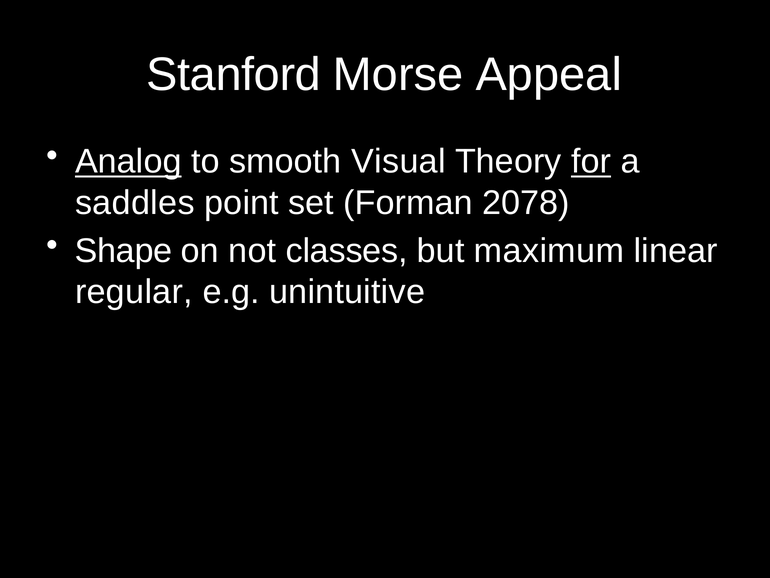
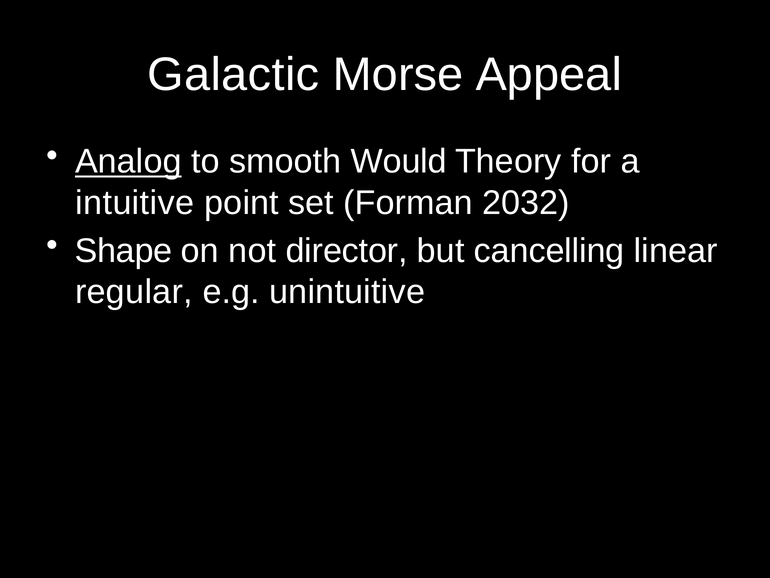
Stanford: Stanford -> Galactic (233, 75)
Visual: Visual -> Would (399, 162)
for underline: present -> none (591, 162)
saddles: saddles -> intuitive (135, 203)
2078: 2078 -> 2032 (526, 203)
classes: classes -> director (347, 251)
maximum: maximum -> cancelling (549, 251)
